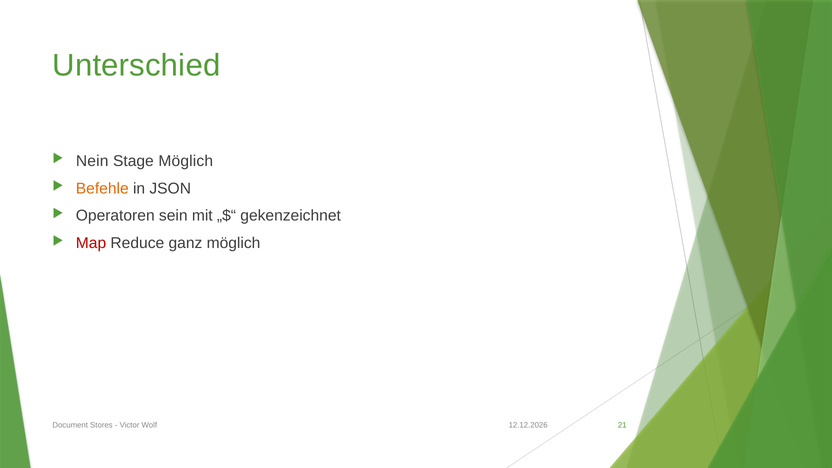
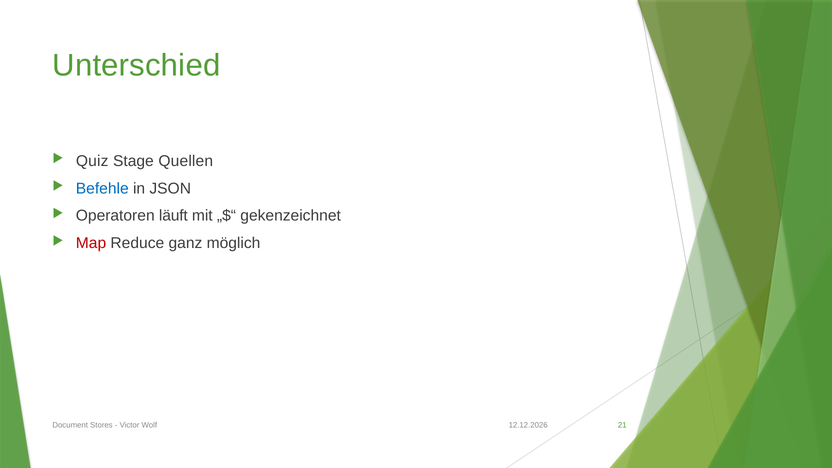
Nein: Nein -> Quiz (92, 161)
Stage Möglich: Möglich -> Quellen (186, 161)
Befehle colour: orange -> blue (102, 188)
sein: sein -> läuft (173, 216)
